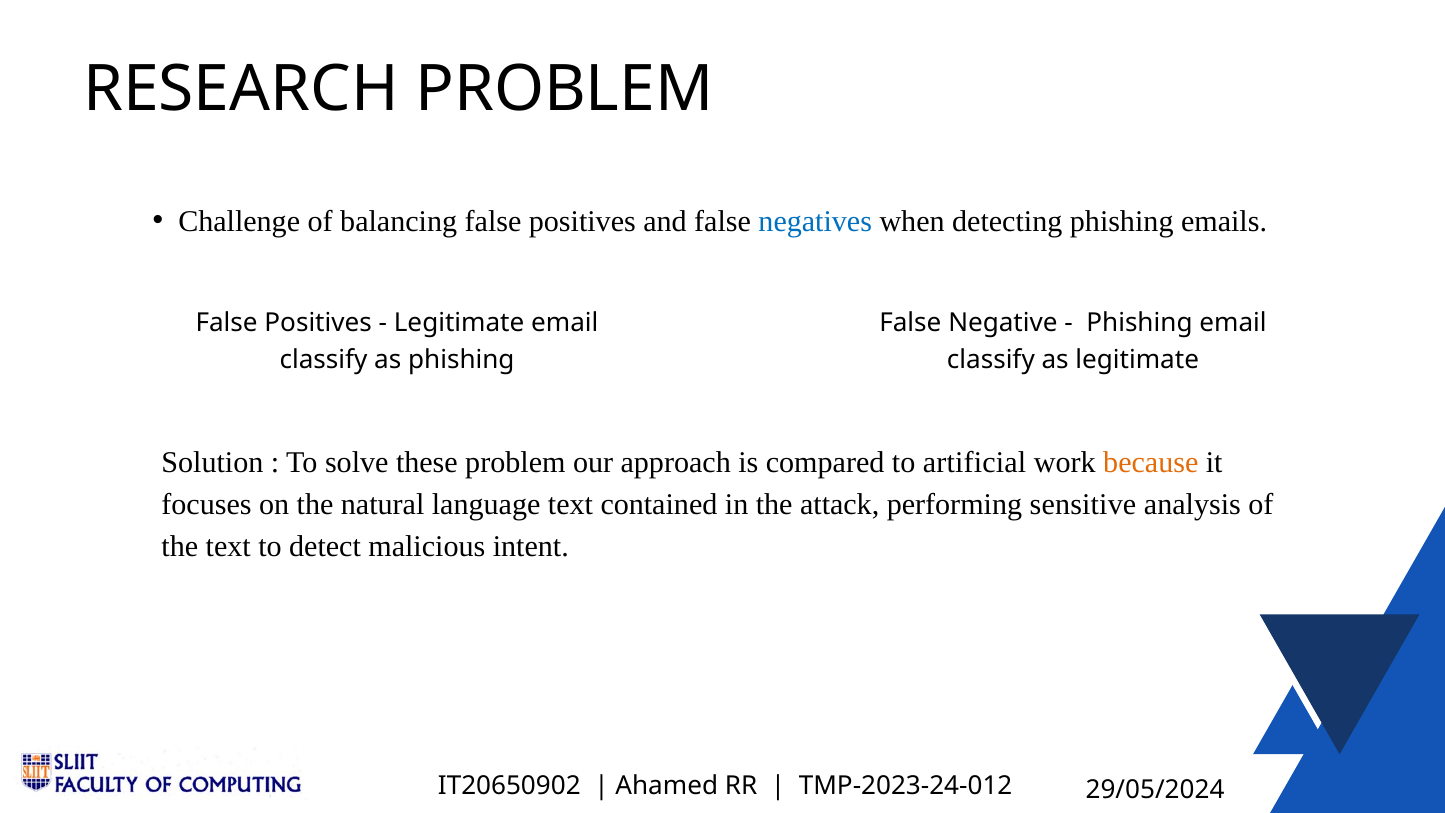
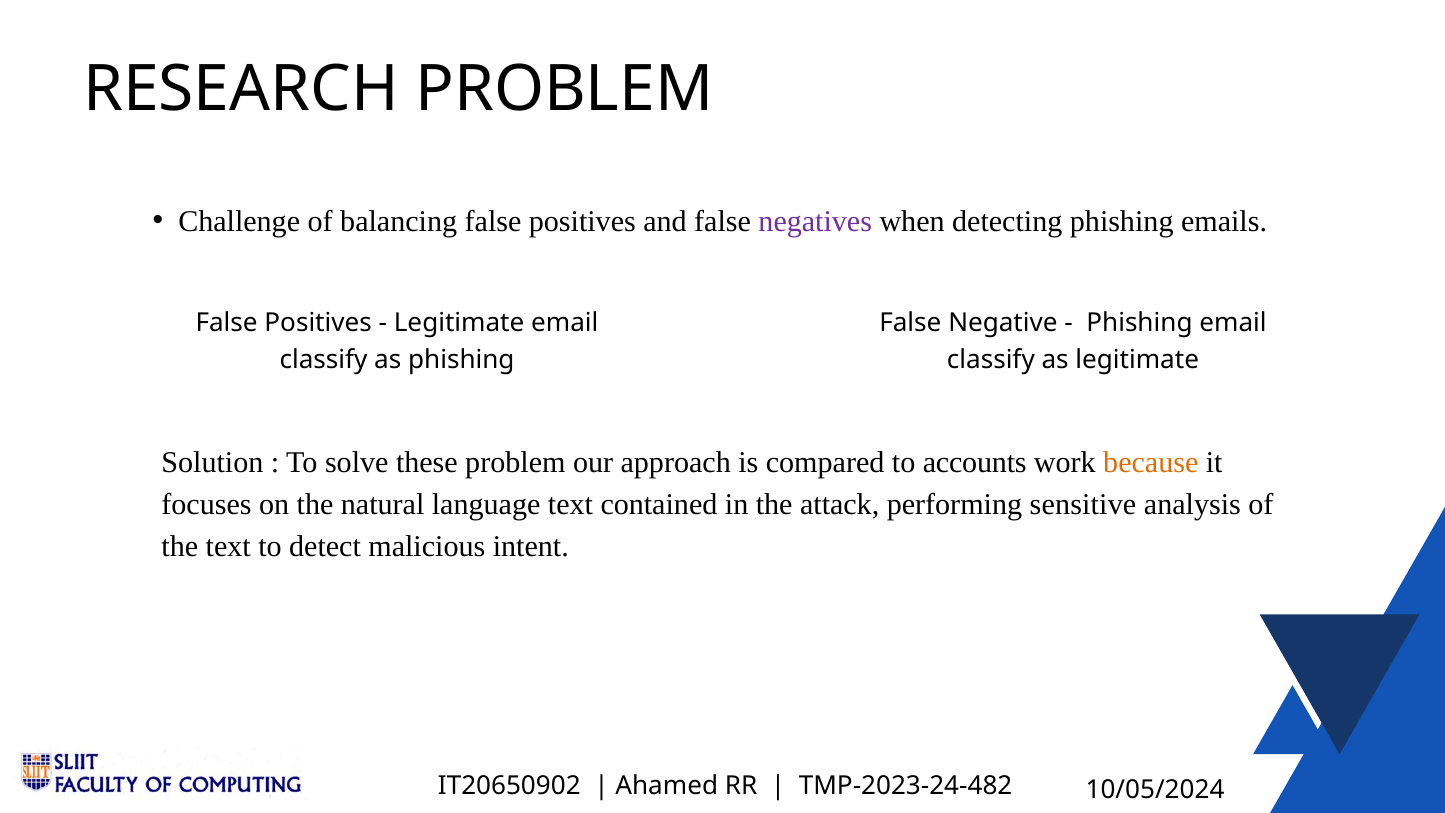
negatives colour: blue -> purple (815, 221)
artificial: artificial -> accounts (975, 462)
TMP-2023-24-012: TMP-2023-24-012 -> TMP-2023-24-482 (906, 786)
29/05/2024: 29/05/2024 -> 10/05/2024 (1155, 789)
